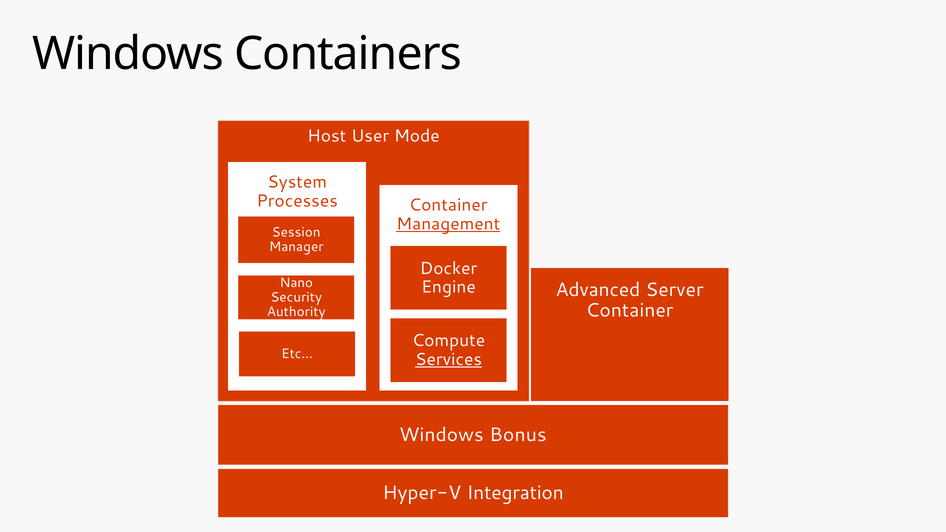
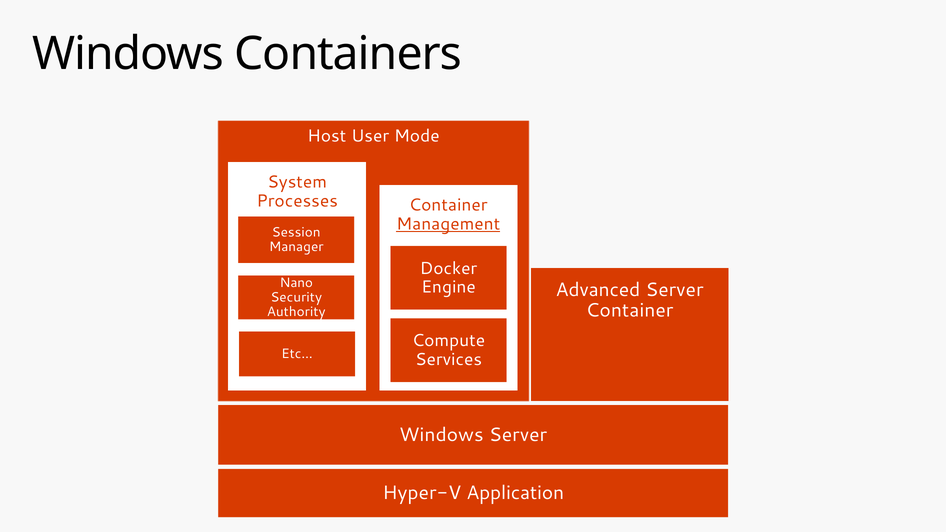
Services underline: present -> none (449, 360)
Windows Bonus: Bonus -> Server (518, 435)
Integration: Integration -> Application (515, 493)
